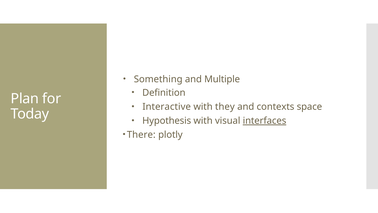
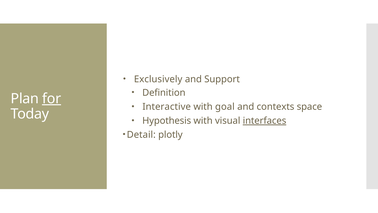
Something: Something -> Exclusively (158, 79)
Multiple: Multiple -> Support (222, 79)
for underline: none -> present (52, 98)
they: they -> goal (225, 107)
There: There -> Detail (141, 135)
